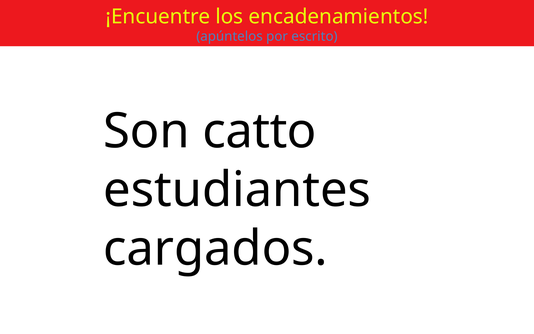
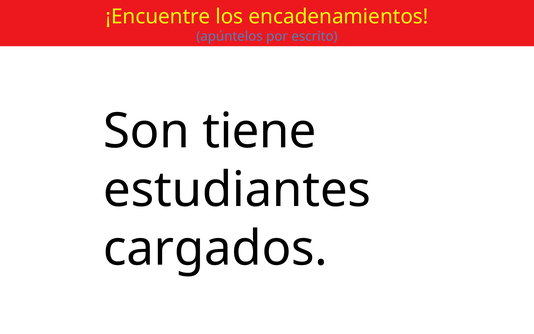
catto: catto -> tiene (259, 131)
